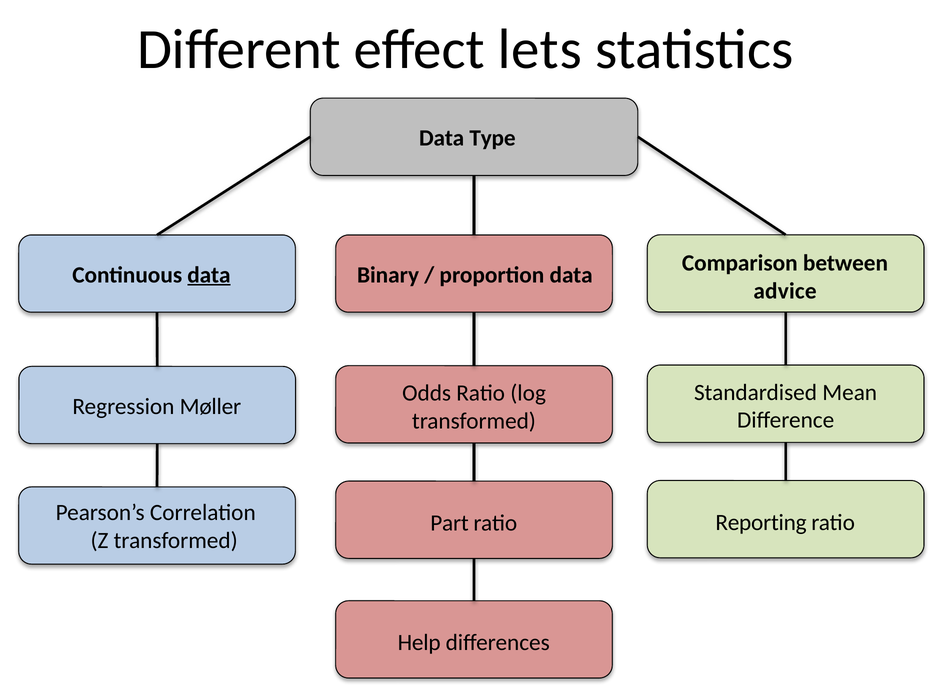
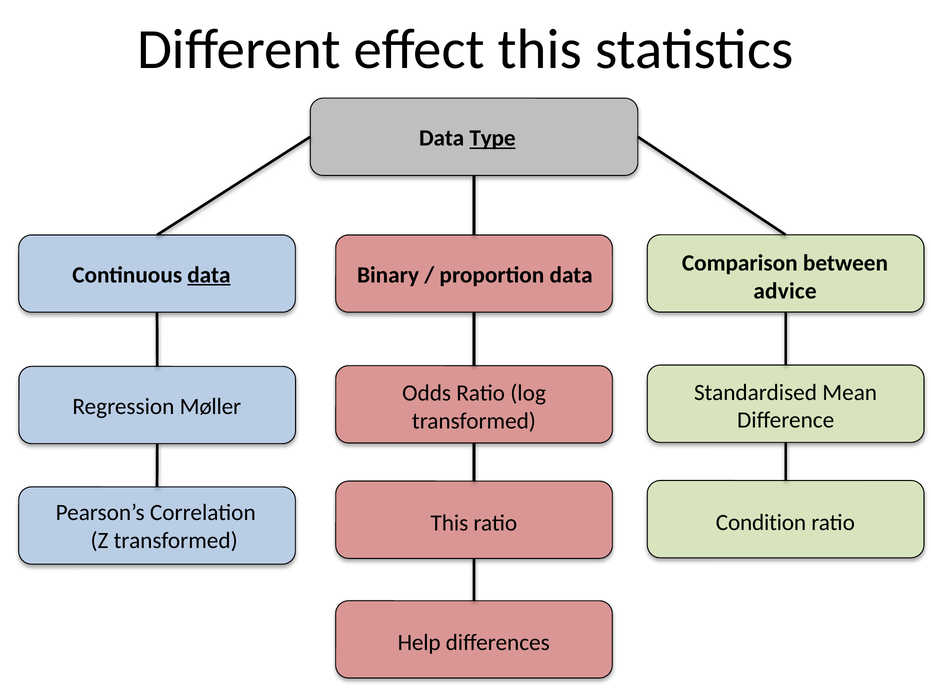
effect lets: lets -> this (540, 49)
Type underline: none -> present (493, 138)
Reporting: Reporting -> Condition (761, 523)
Part: Part -> This (449, 523)
